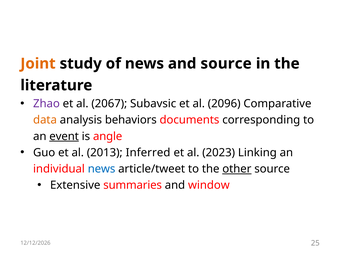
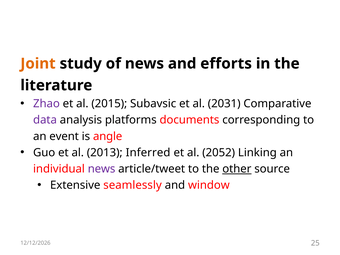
and source: source -> efforts (226, 64)
2067: 2067 -> 2015 (109, 104)
2096: 2096 -> 2031 (224, 104)
data colour: orange -> purple (45, 120)
behaviors: behaviors -> platforms (131, 120)
event underline: present -> none (64, 136)
2023: 2023 -> 2052 (219, 153)
news colour: blue -> purple (102, 169)
summaries: summaries -> seamlessly (133, 185)
